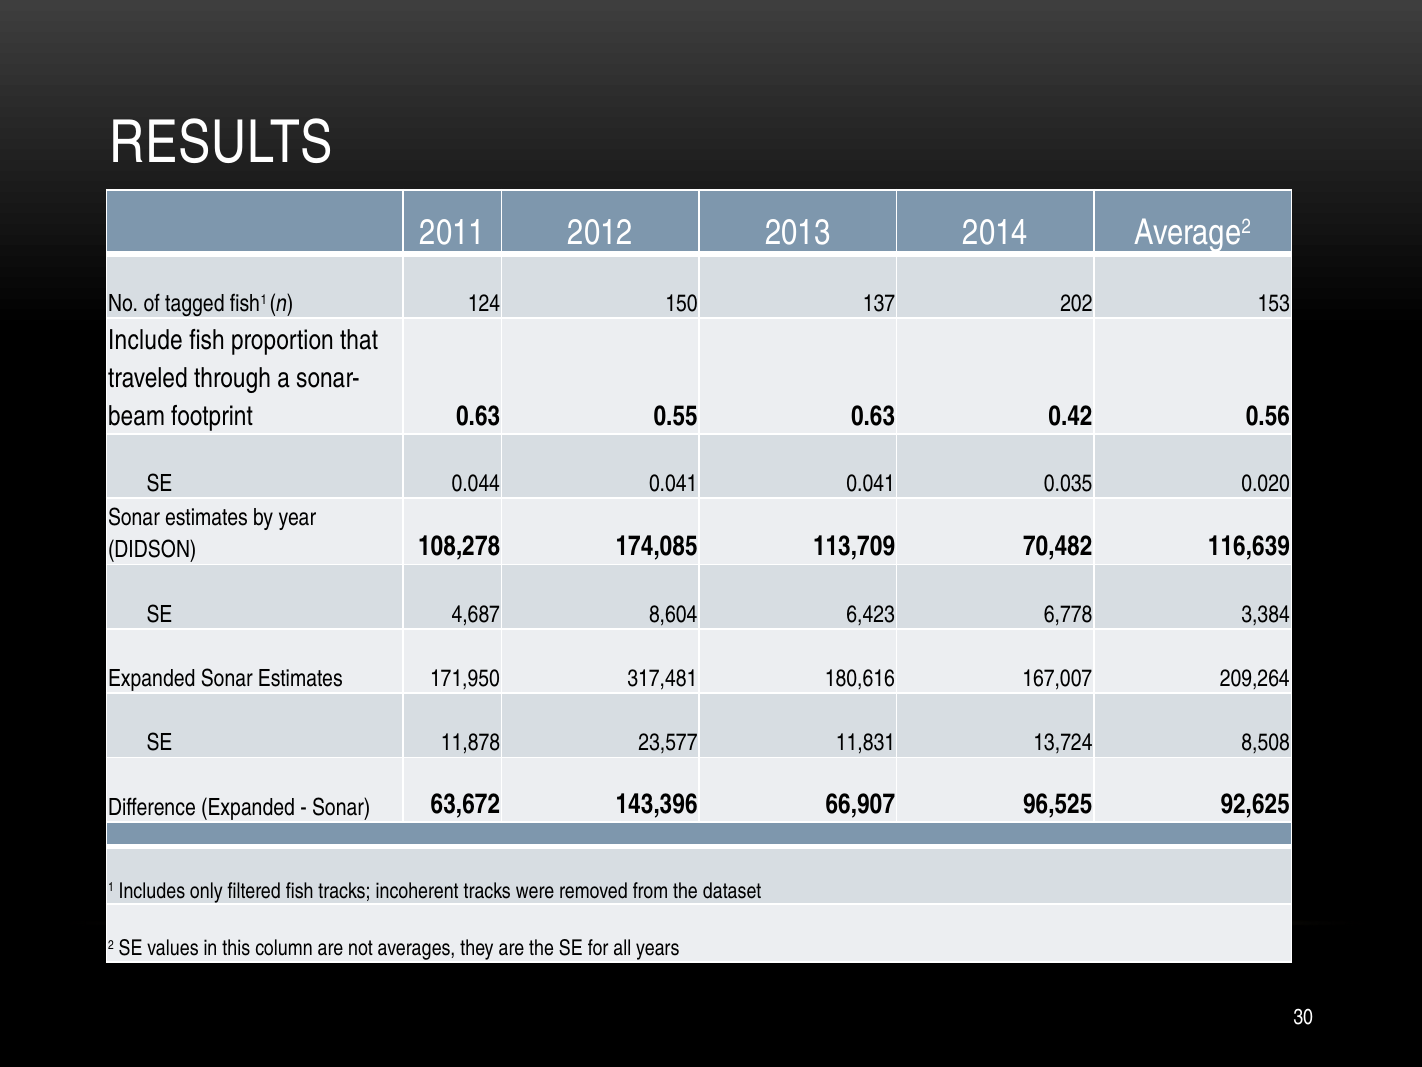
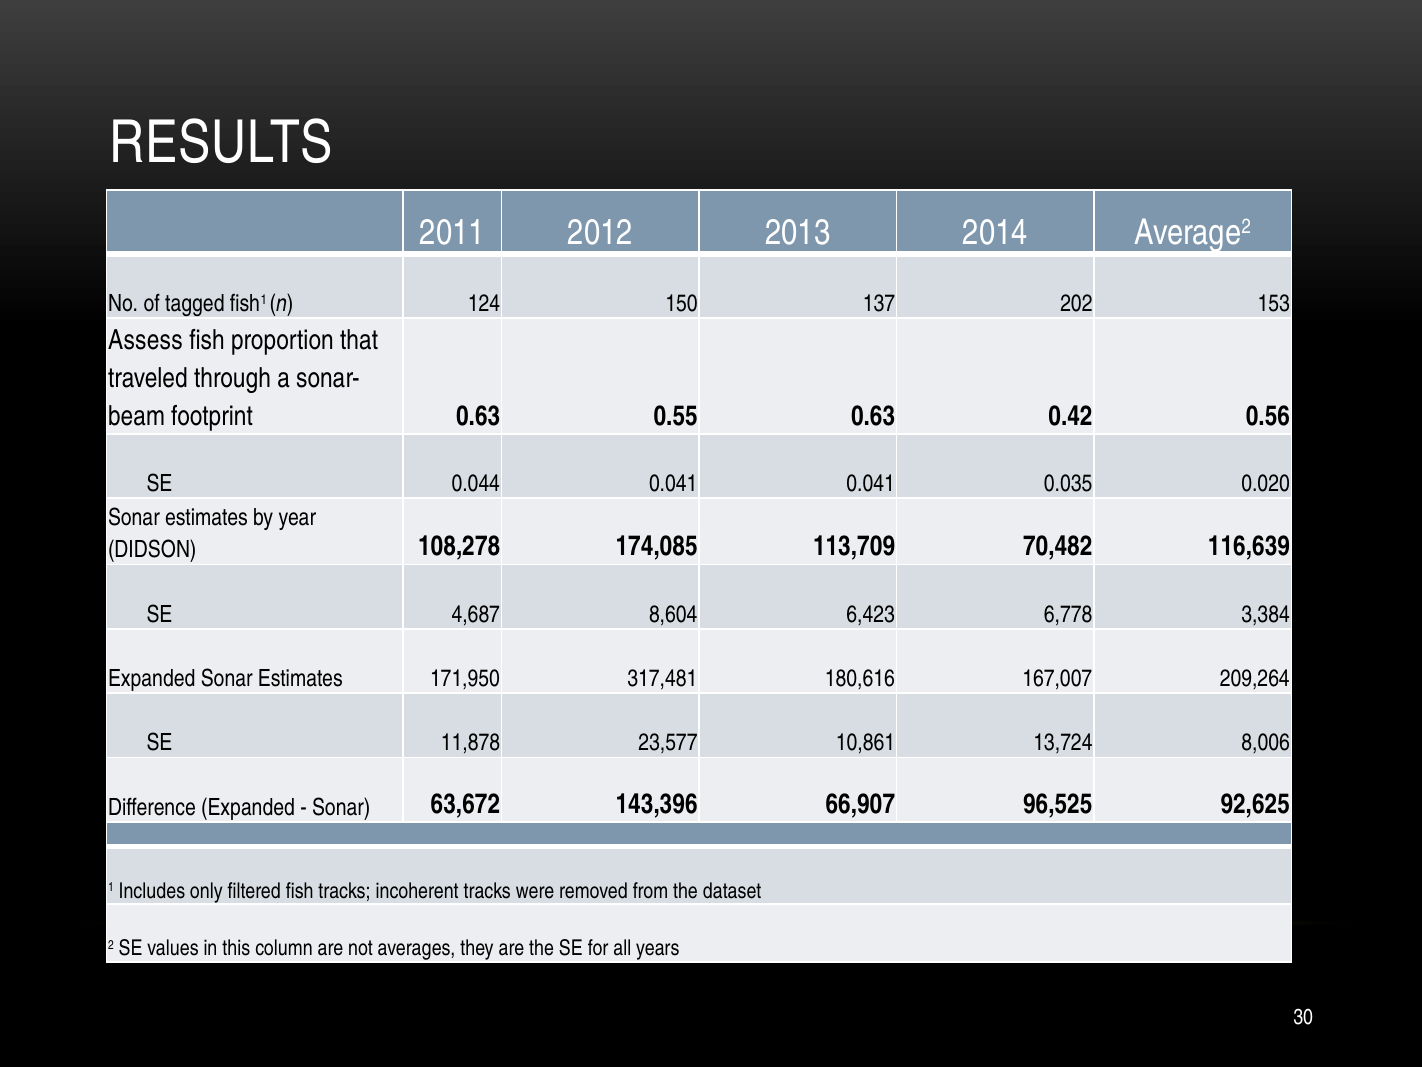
Include: Include -> Assess (145, 341)
11,831: 11,831 -> 10,861 (865, 743)
8,508: 8,508 -> 8,006 (1266, 743)
